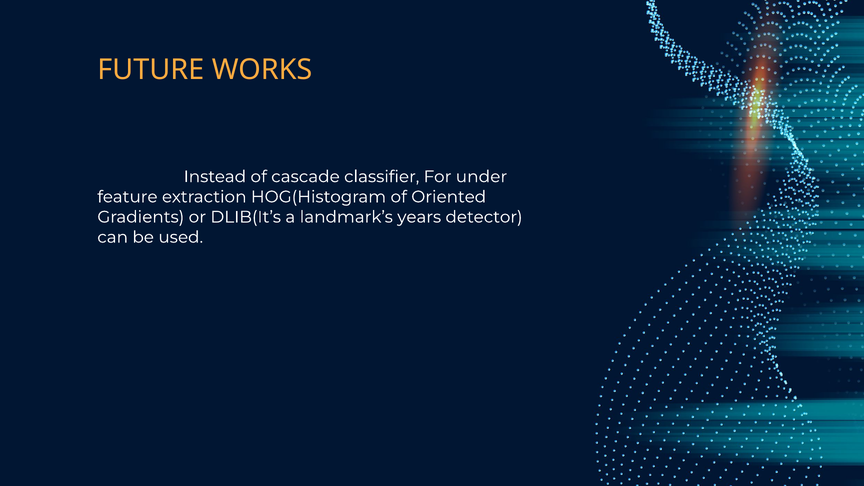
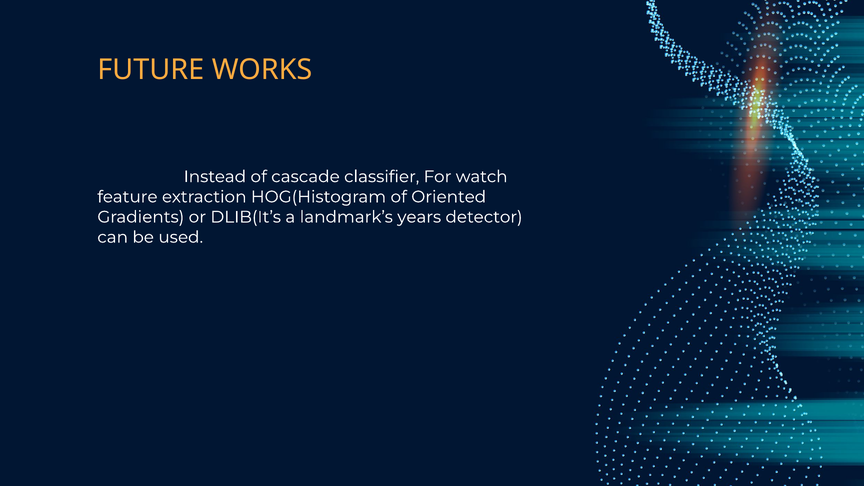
under: under -> watch (482, 177)
